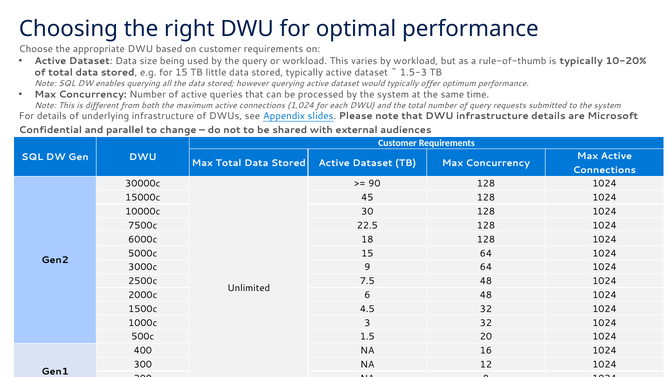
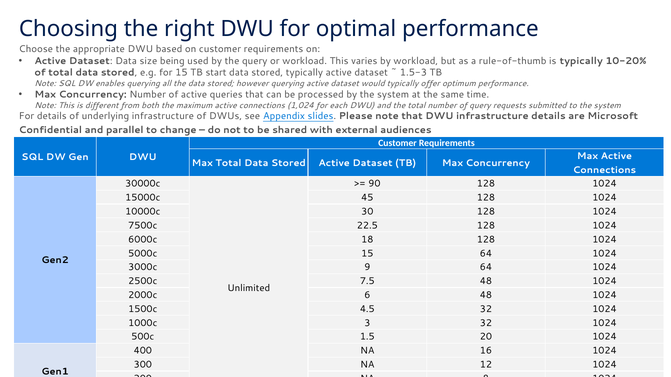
little: little -> start (216, 73)
